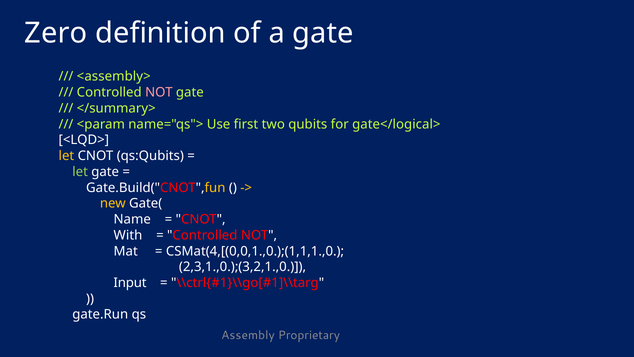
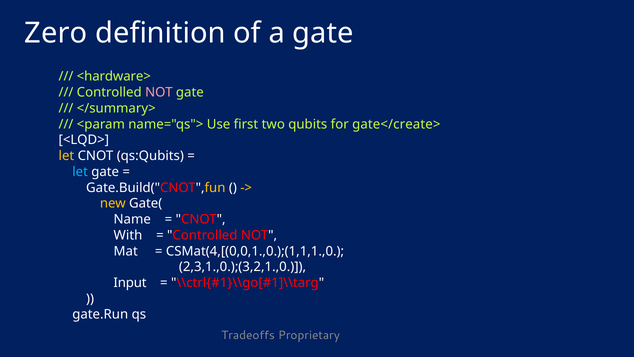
<assembly>: <assembly> -> <hardware> (114, 76)
gate</logical>: gate</logical> -> gate</create> (396, 124)
let colour: light green -> light blue (80, 172)
Assembly: Assembly -> Tradeoffs (248, 335)
